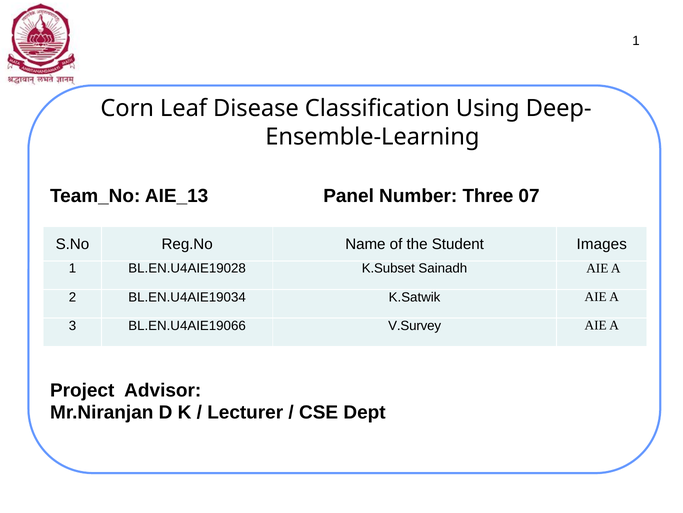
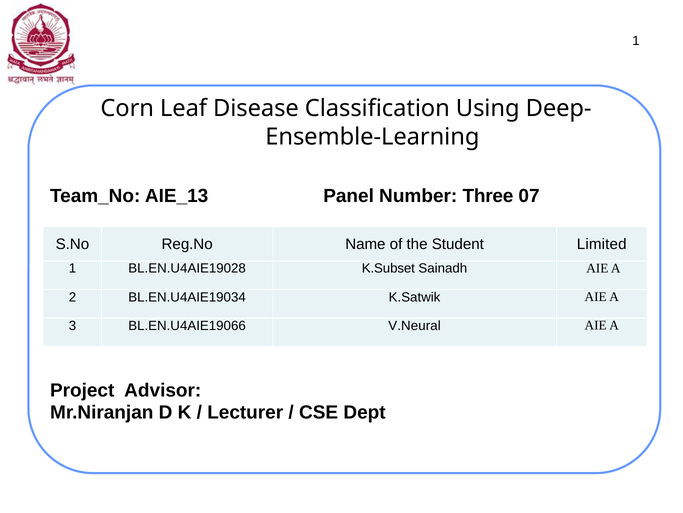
Images: Images -> Limited (602, 244)
V.Survey: V.Survey -> V.Neural (415, 325)
